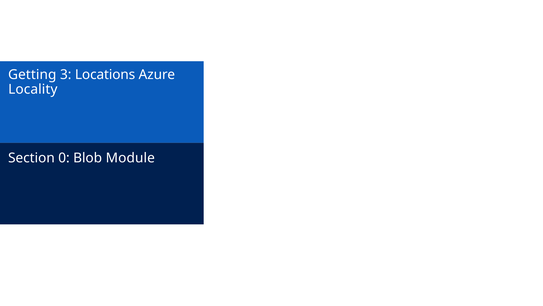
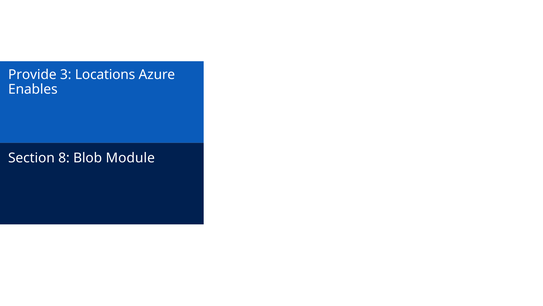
Getting: Getting -> Provide (32, 74)
Locality: Locality -> Enables (33, 89)
0: 0 -> 8 (64, 158)
